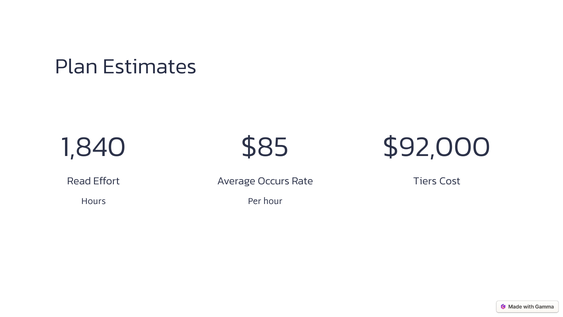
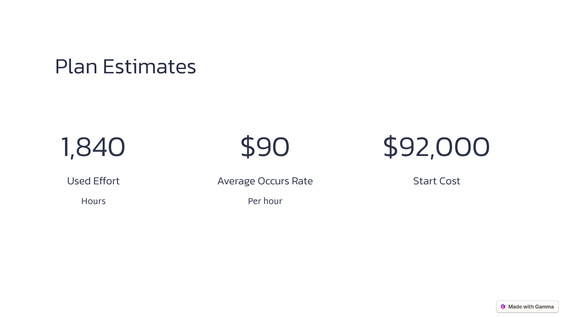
$85: $85 -> $90 (265, 147)
Read: Read -> Used (79, 181)
Tiers: Tiers -> Start (425, 181)
